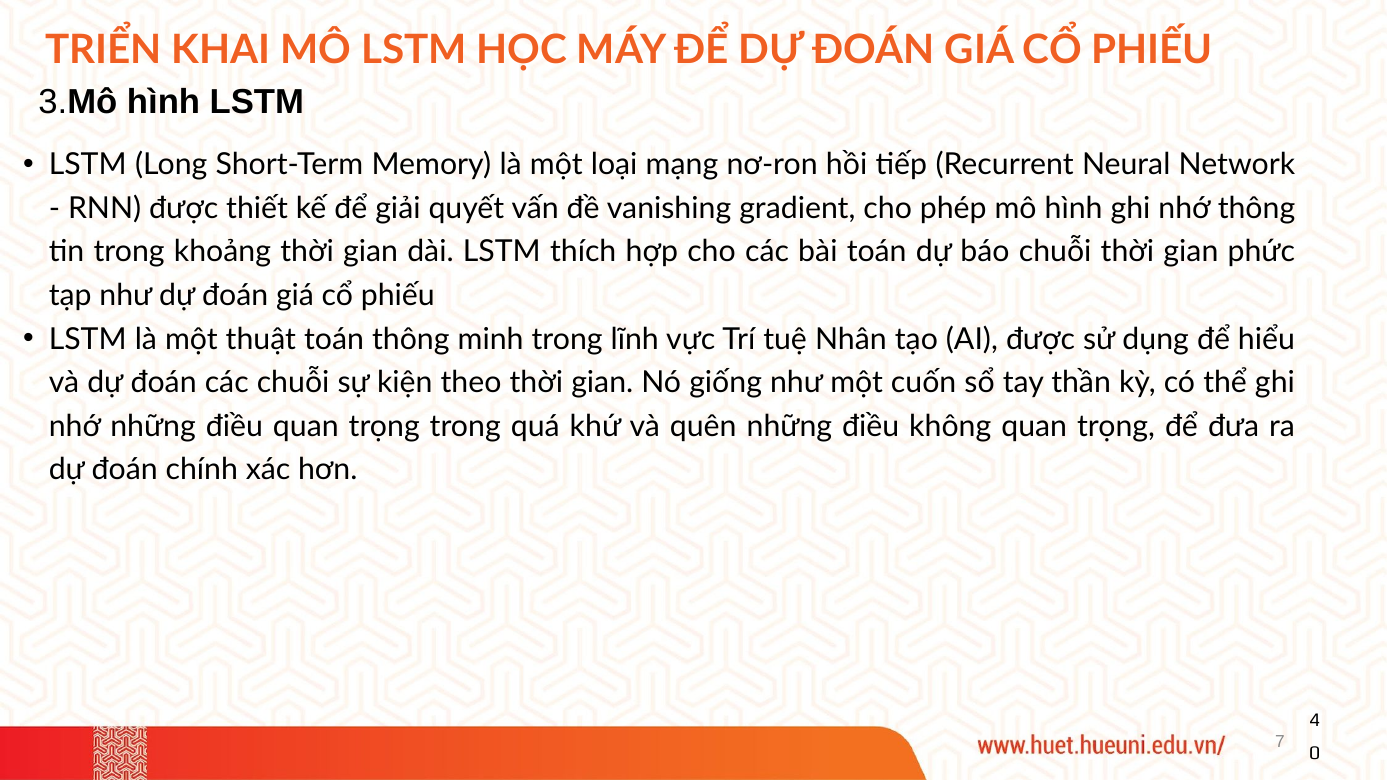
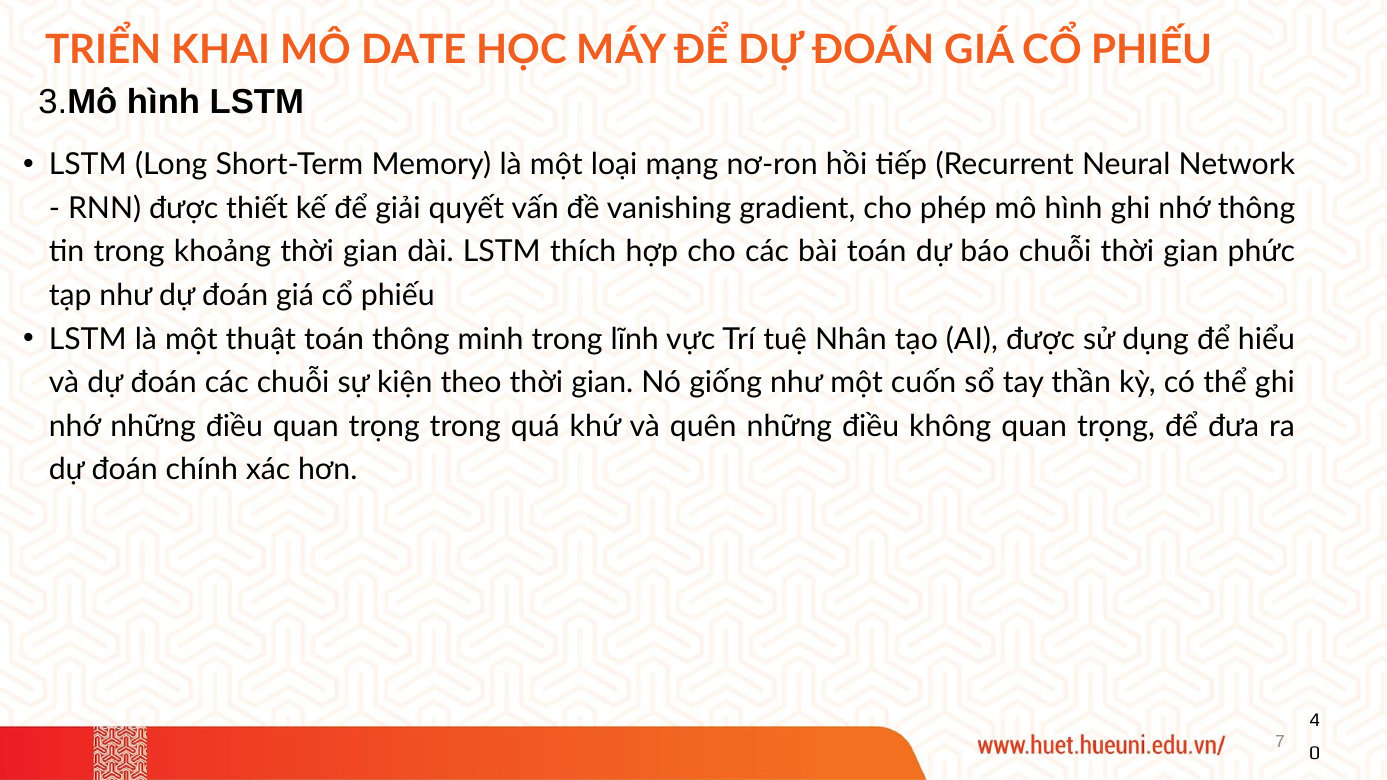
MÔ LSTM: LSTM -> DATE (414, 50)
